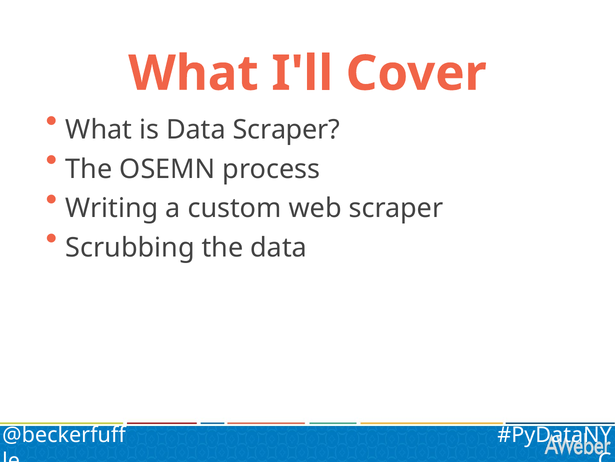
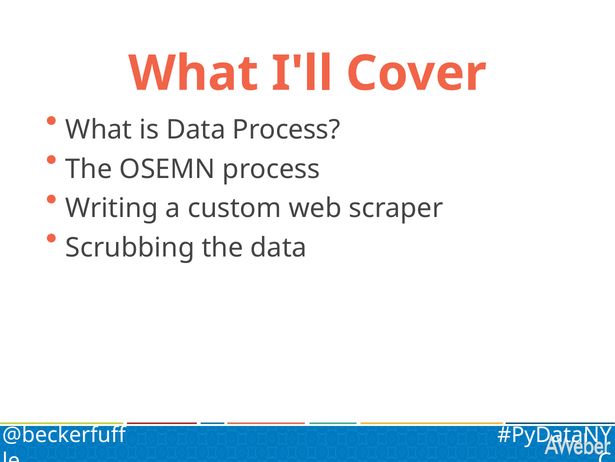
Data Scraper: Scraper -> Process (286, 130)
